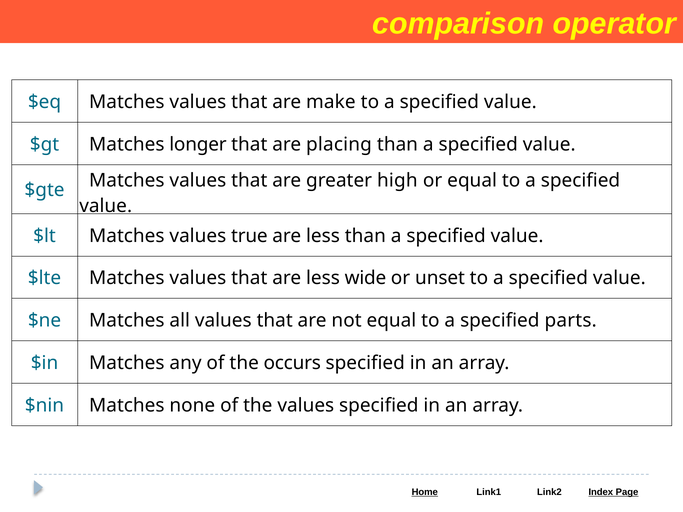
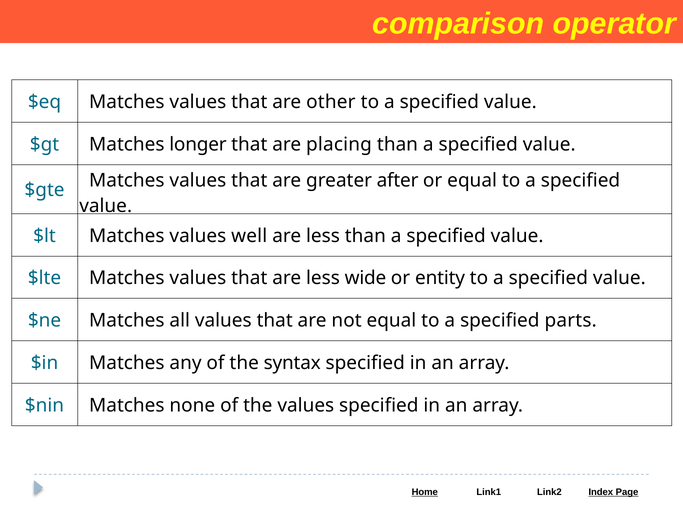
make: make -> other (331, 102)
high: high -> after (398, 180)
true: true -> well (249, 236)
unset: unset -> entity (440, 278)
occurs: occurs -> syntax (292, 363)
